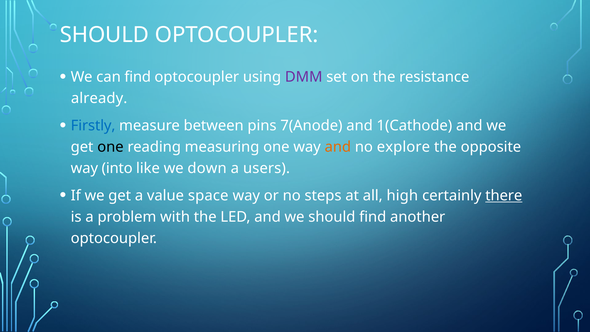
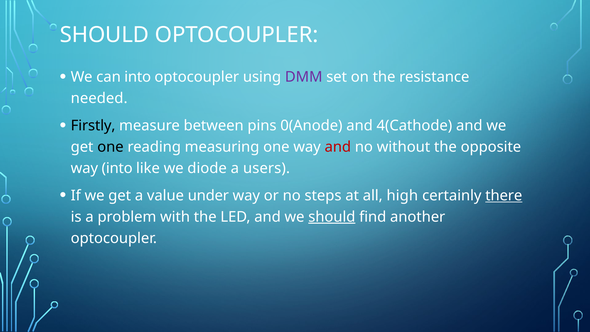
can find: find -> into (138, 77)
already: already -> needed (99, 98)
Firstly colour: blue -> black (93, 126)
7(Anode: 7(Anode -> 0(Anode (311, 126)
1(Cathode: 1(Cathode -> 4(Cathode (414, 126)
and colour: orange -> red (338, 147)
explore: explore -> without (403, 147)
down: down -> diode (207, 168)
space: space -> under (208, 196)
should underline: none -> present (332, 217)
